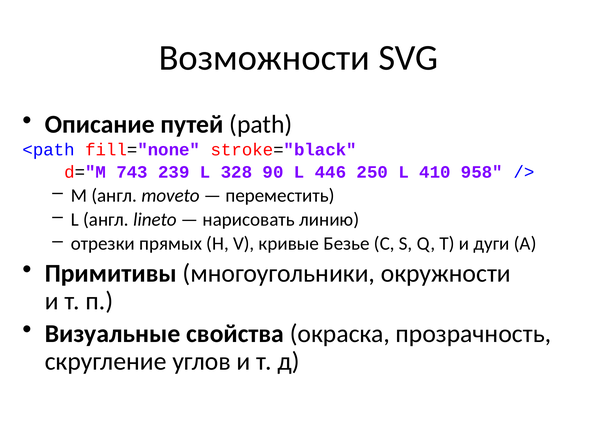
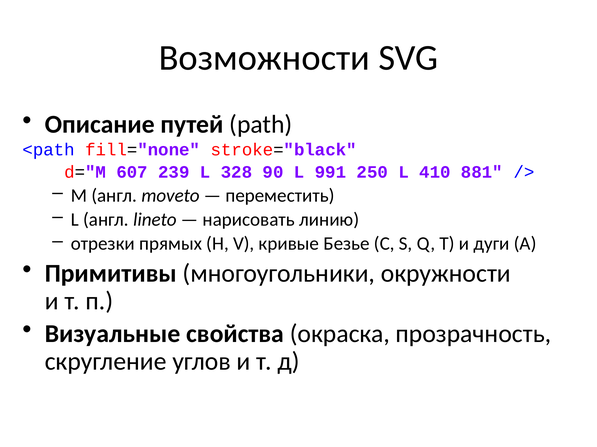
743: 743 -> 607 (132, 172)
446: 446 -> 991 (330, 172)
958: 958 -> 881 (482, 172)
